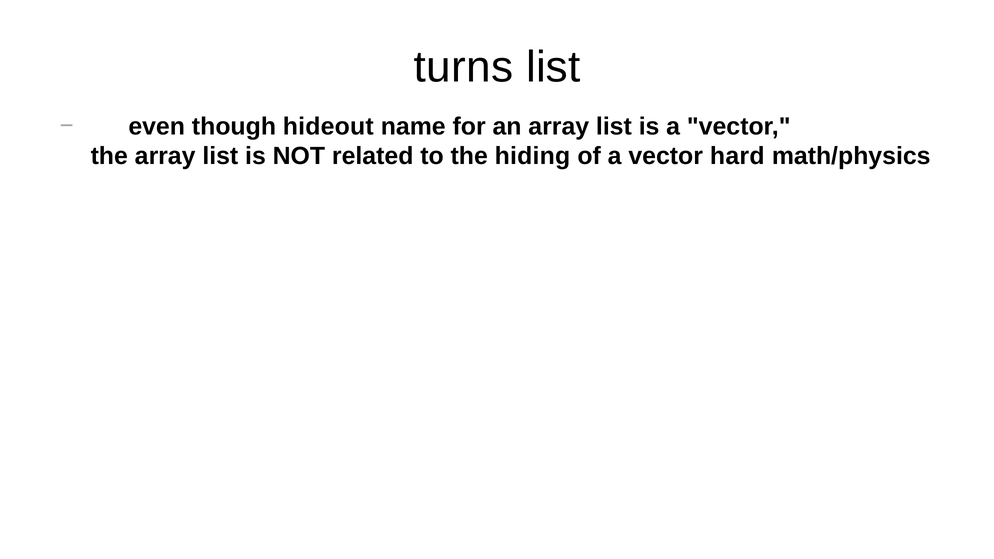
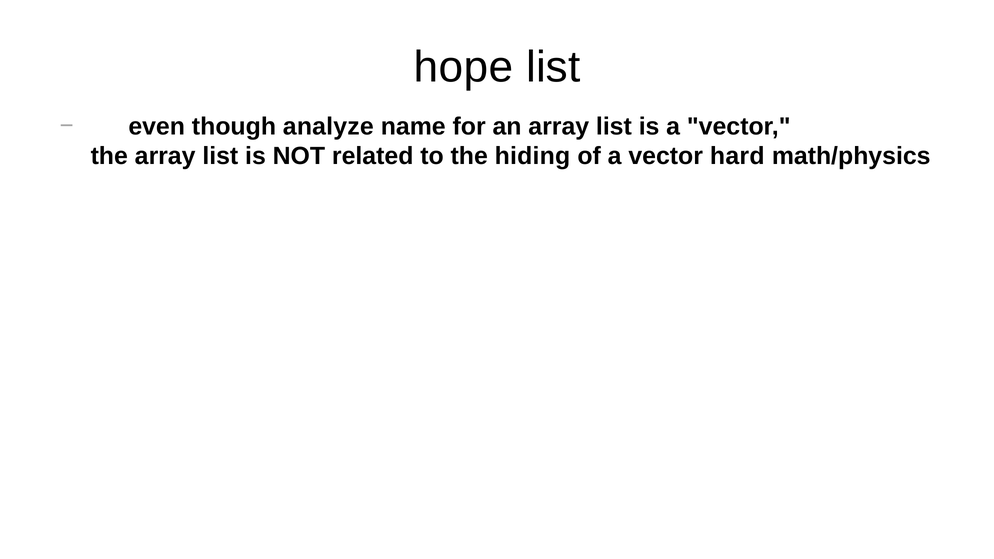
turns: turns -> hope (464, 67)
hideout: hideout -> analyze (328, 126)
